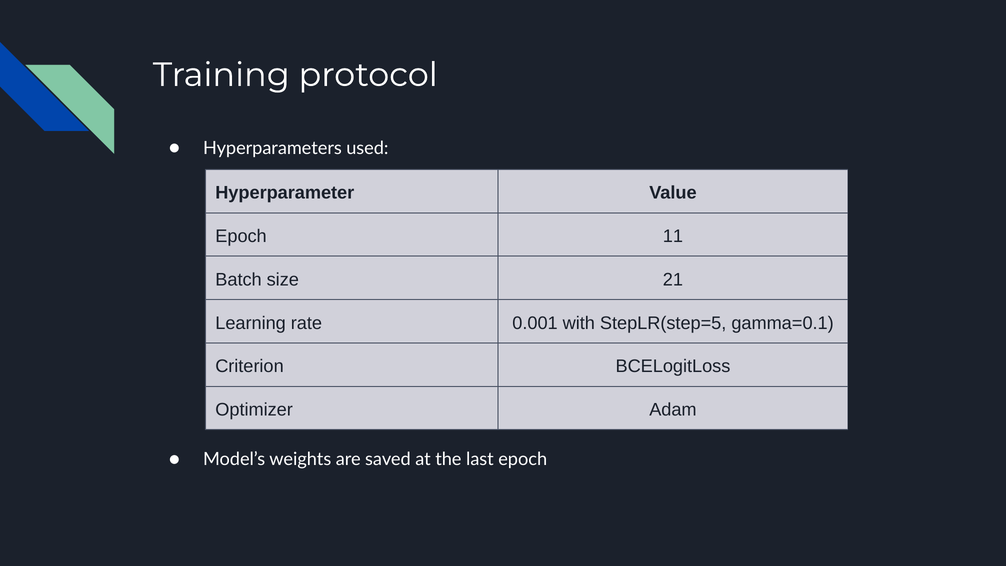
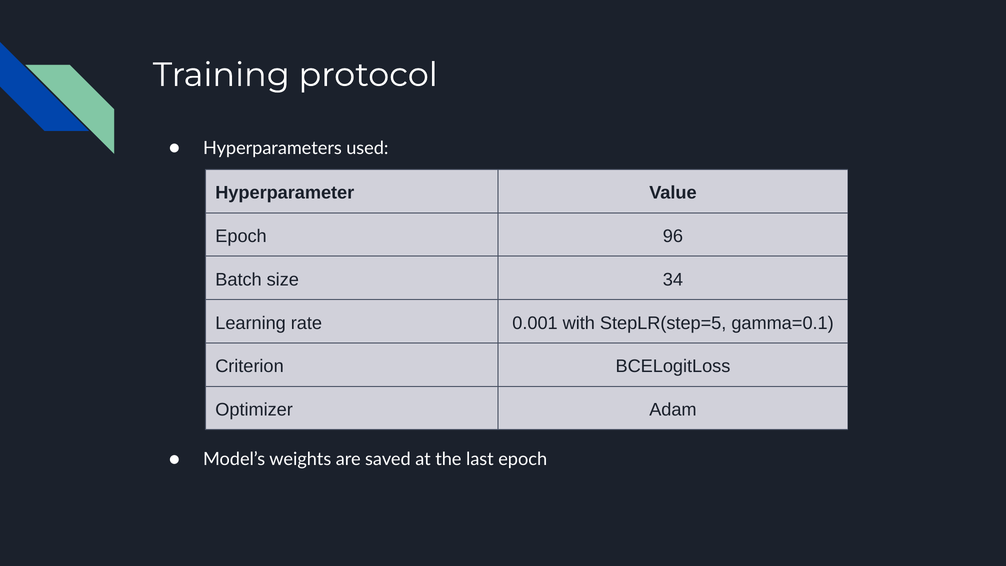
11: 11 -> 96 (673, 236)
21: 21 -> 34 (673, 280)
